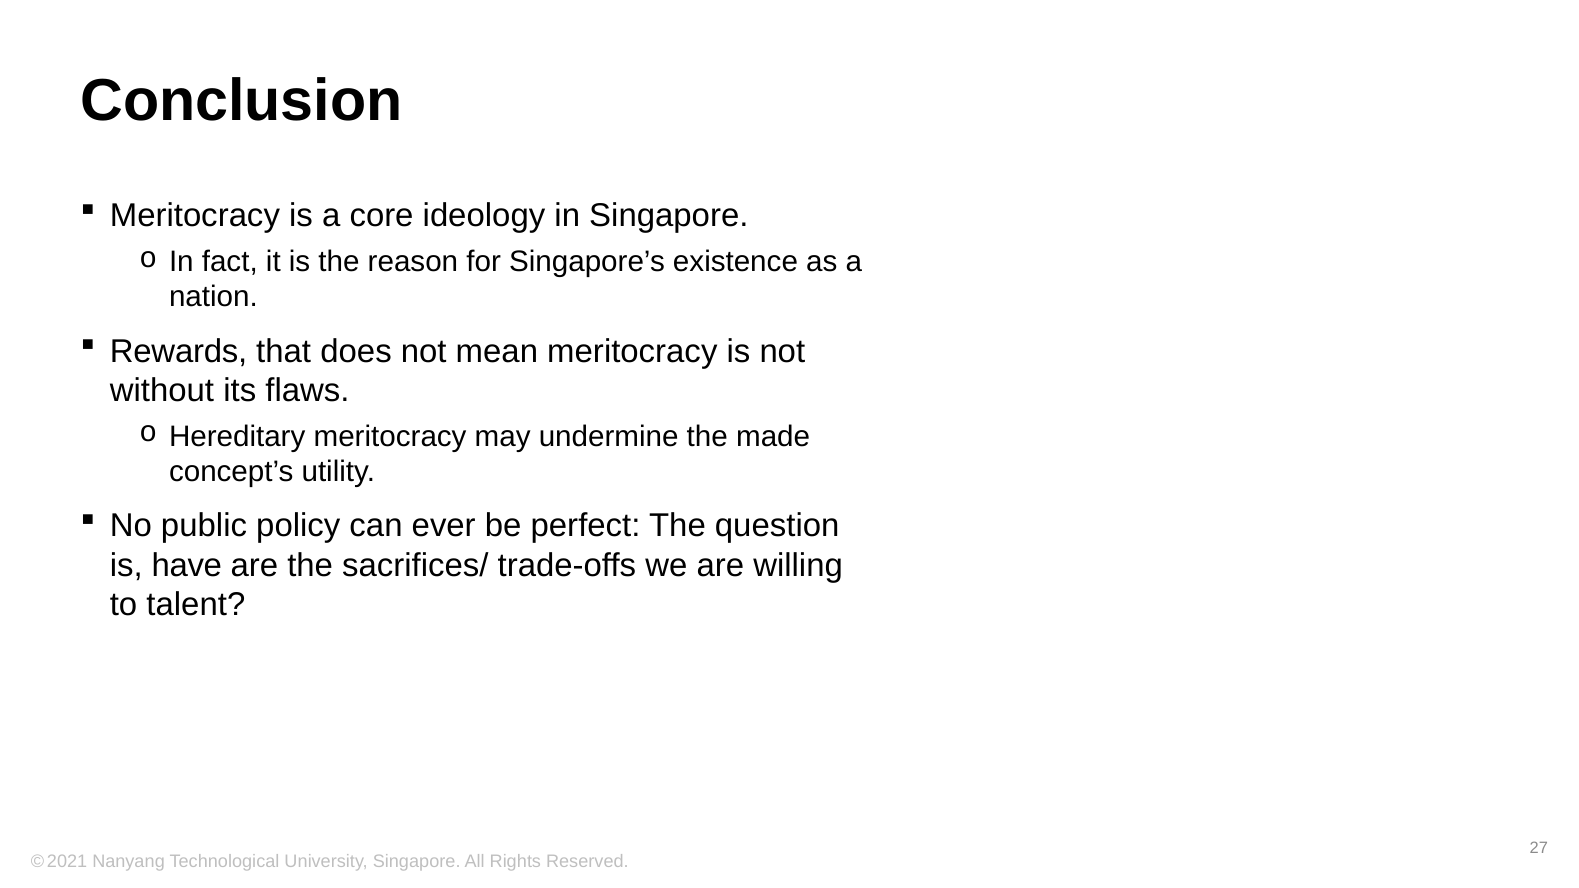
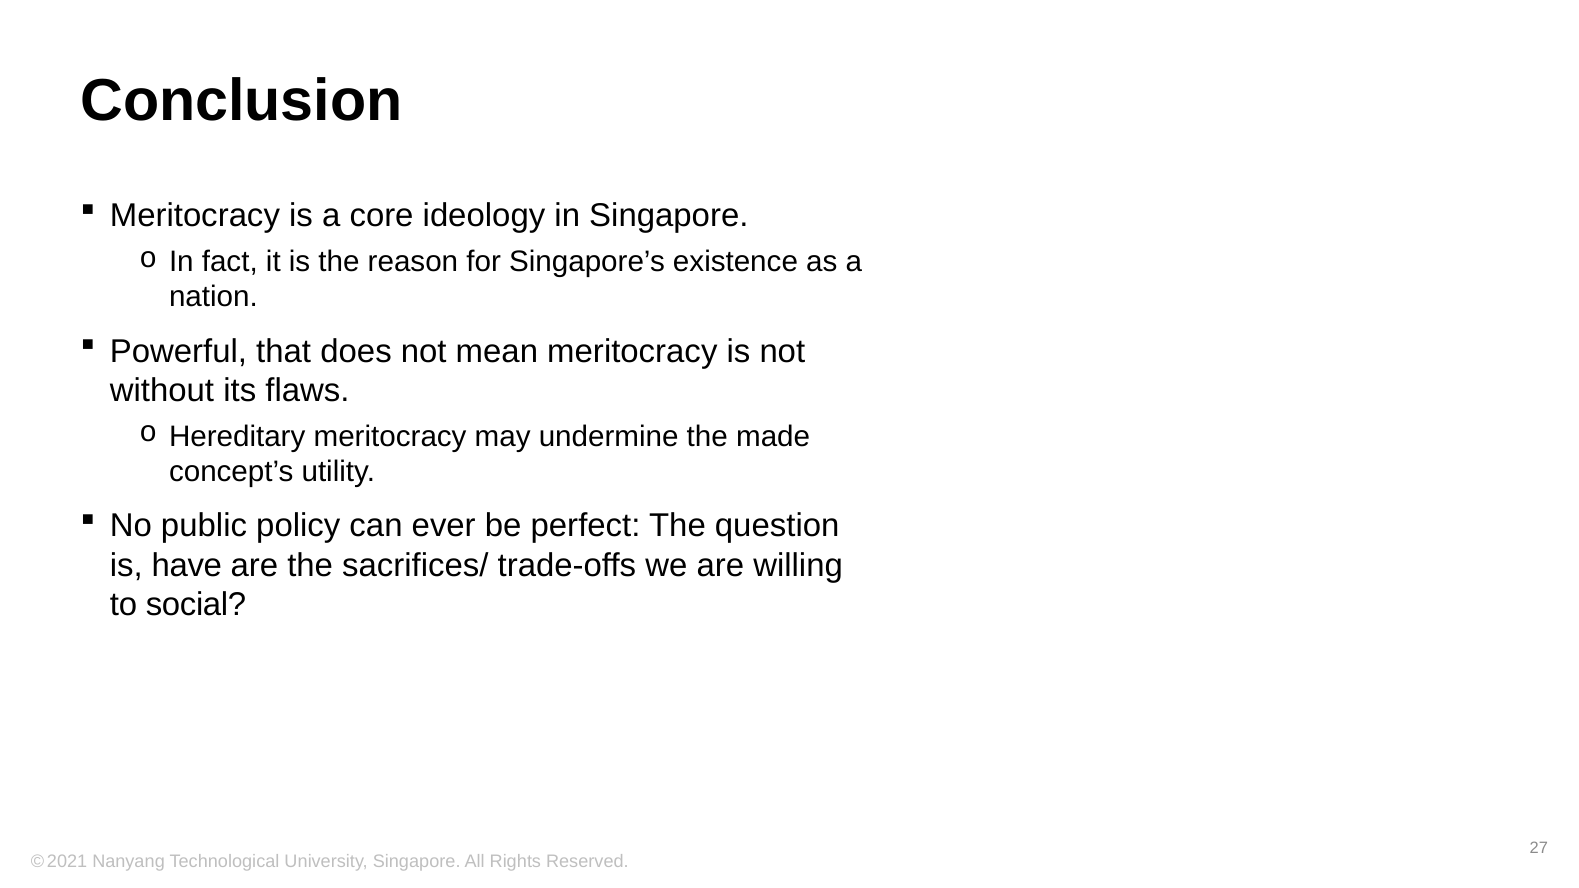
Rewards: Rewards -> Powerful (178, 351)
talent: talent -> social (196, 605)
